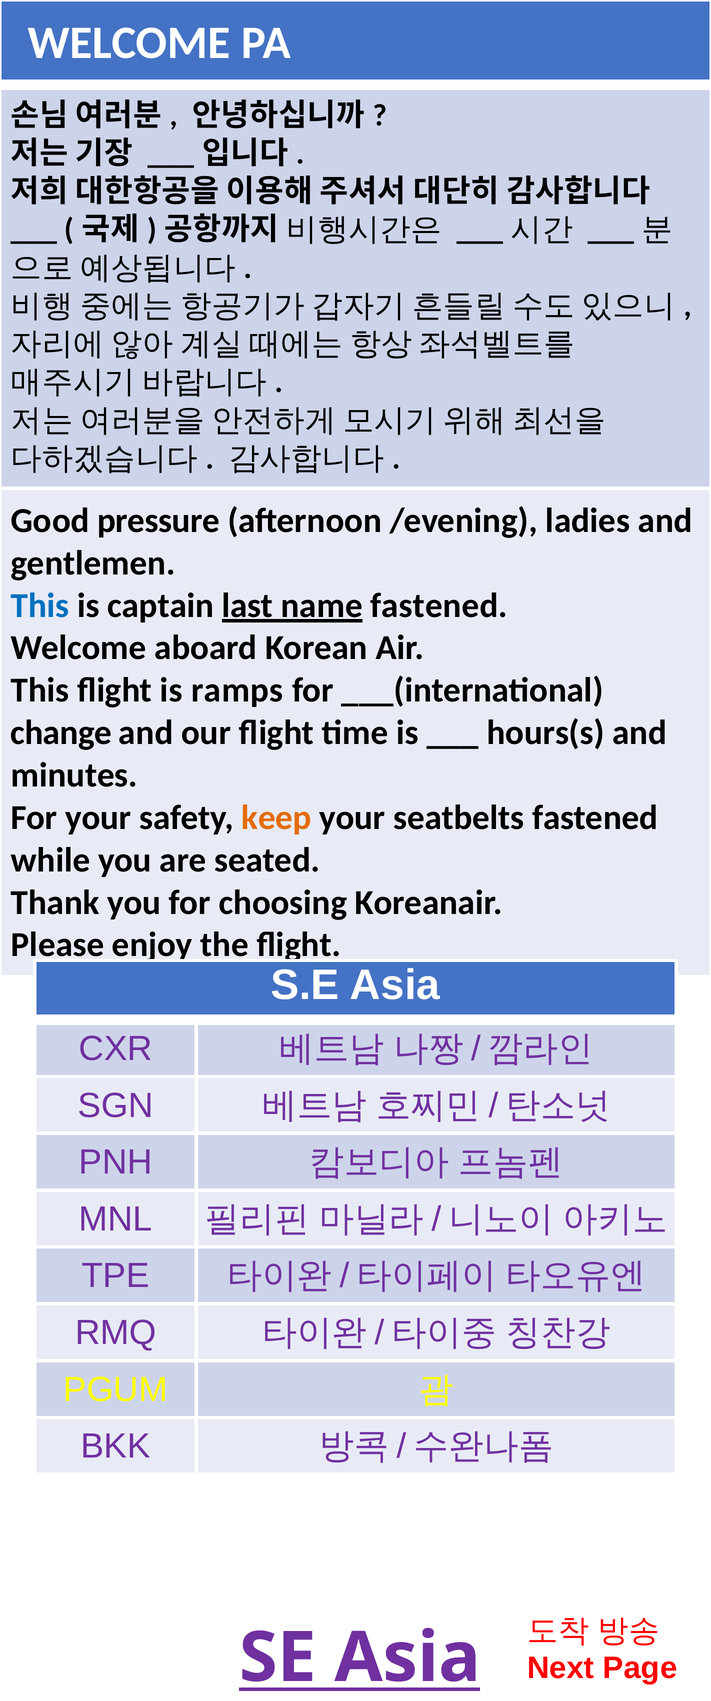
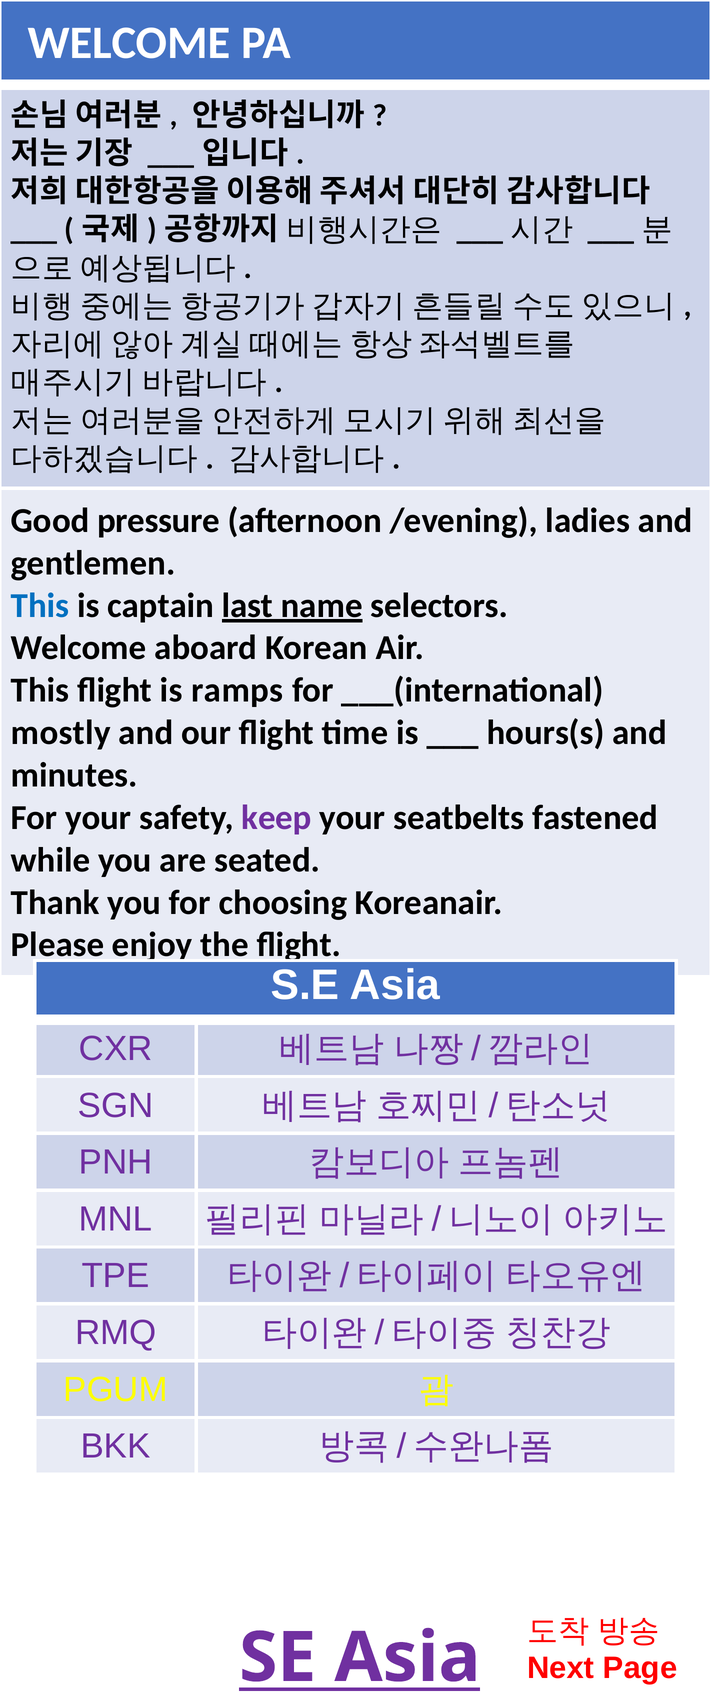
name fastened: fastened -> selectors (439, 606)
change: change -> mostly (61, 733)
keep colour: orange -> purple (277, 818)
